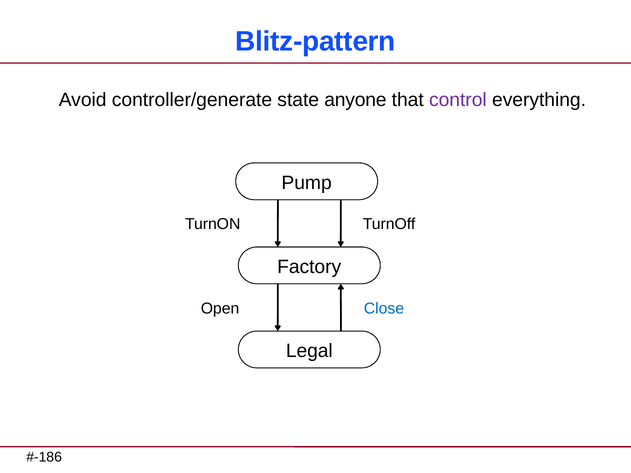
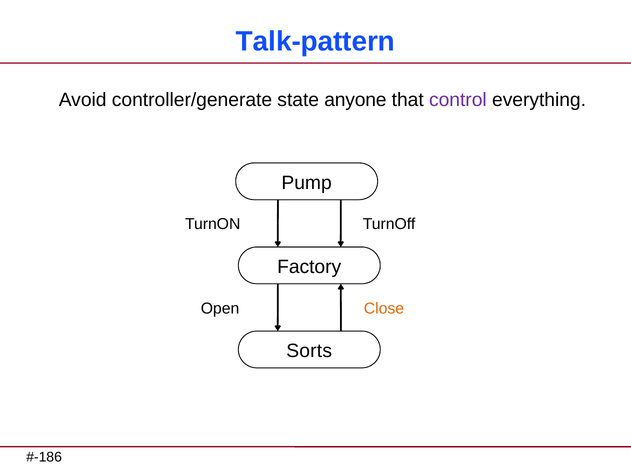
Blitz-pattern: Blitz-pattern -> Talk-pattern (315, 41)
Close colour: blue -> orange (384, 309)
Legal: Legal -> Sorts (309, 351)
